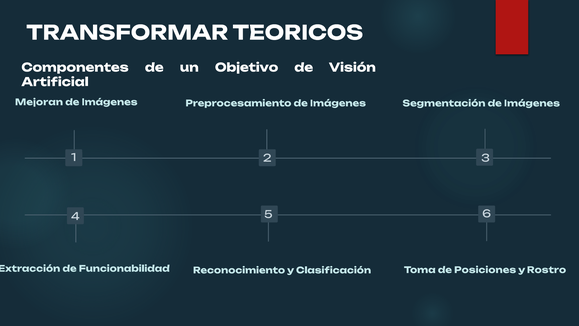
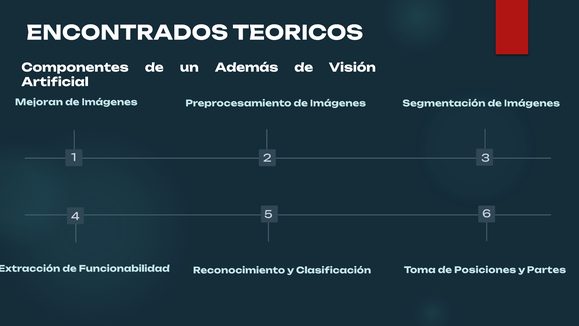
TRANSFORMAR: TRANSFORMAR -> ENCONTRADOS (127, 33)
Objetivo: Objetivo -> Además (247, 68)
Rostro: Rostro -> Partes (546, 270)
